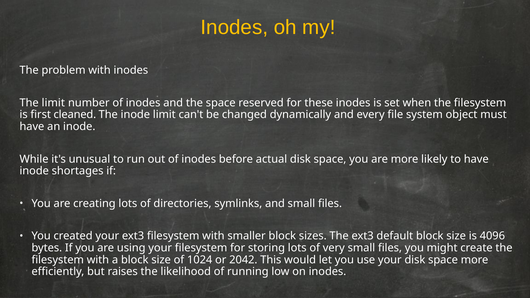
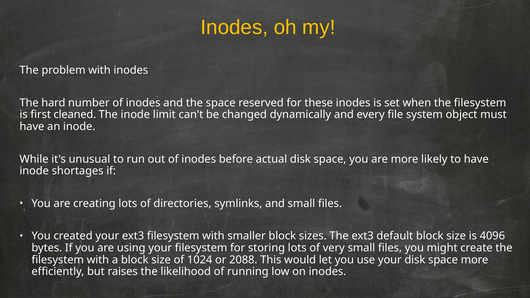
The limit: limit -> hard (53, 103)
2042: 2042 -> 2088 (243, 260)
